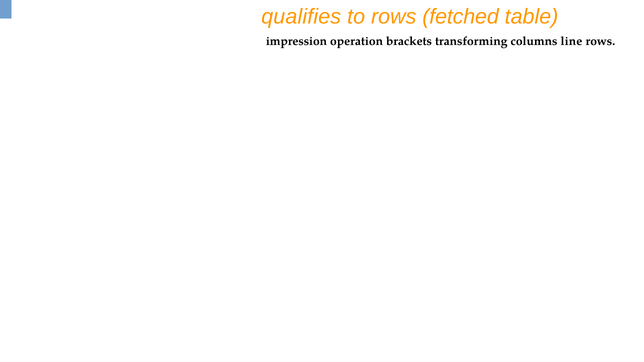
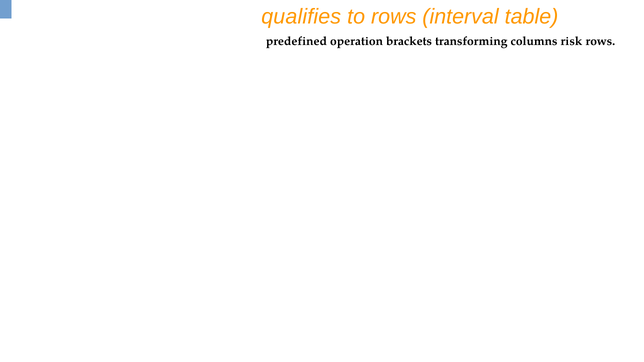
fetched: fetched -> interval (461, 17)
impression: impression -> predefined (296, 41)
line: line -> risk (571, 41)
